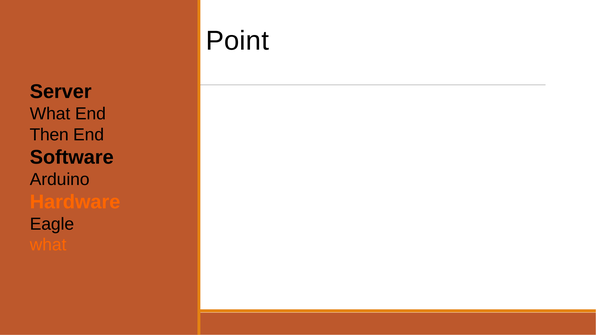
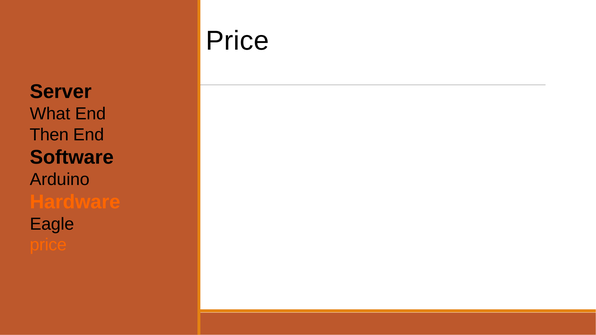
Point: Point -> Price (237, 41)
what: what -> price (48, 245)
